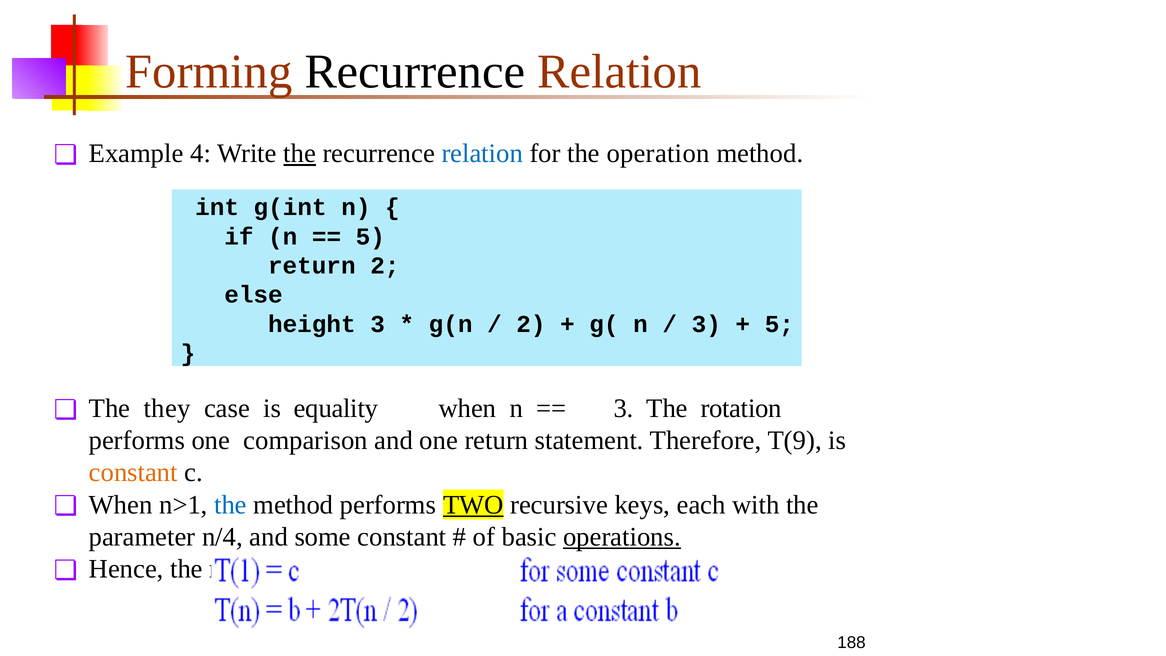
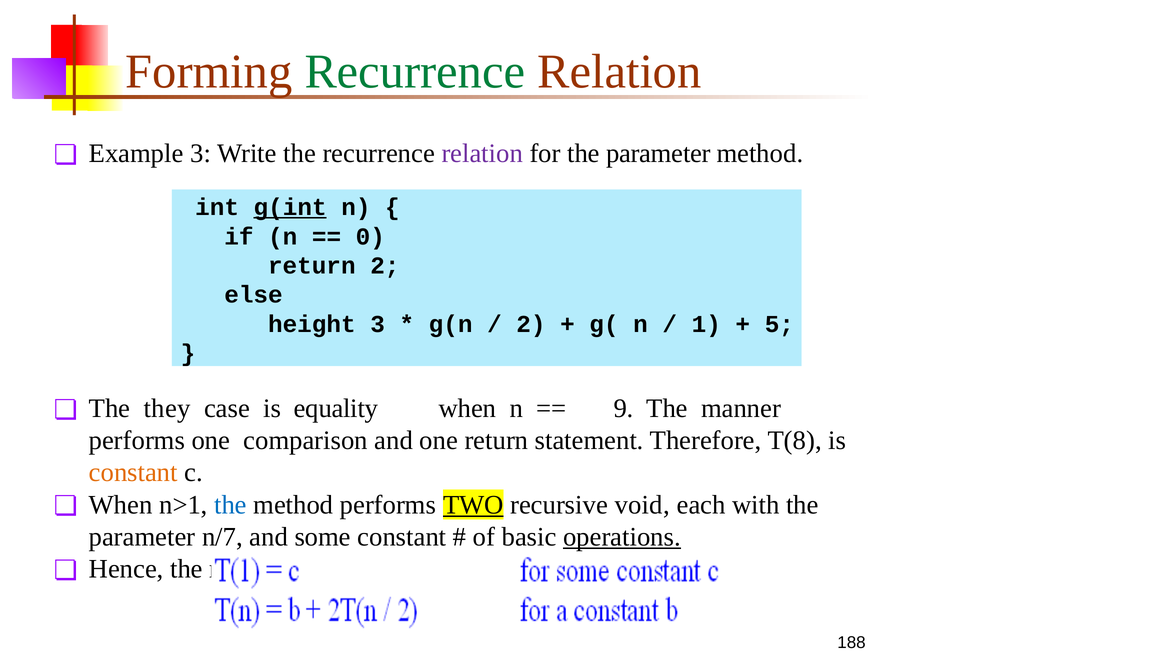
Recurrence colour: black -> green (415, 72)
Example 4: 4 -> 3 (201, 153)
the underline: present -> none (300, 153)
relation colour: blue -> purple (482, 153)
for the operation: operation -> parameter (658, 153)
g(int underline: none -> present (290, 207)
5: 5 -> 0 (370, 236)
3: 3 -> 1 (706, 324)
3: 3 -> 9 (624, 408)
rotation: rotation -> manner (741, 408)
T(9: T(9 -> T(8 (795, 440)
keys: keys -> void (642, 505)
n/4: n/4 -> n/7 (222, 537)
